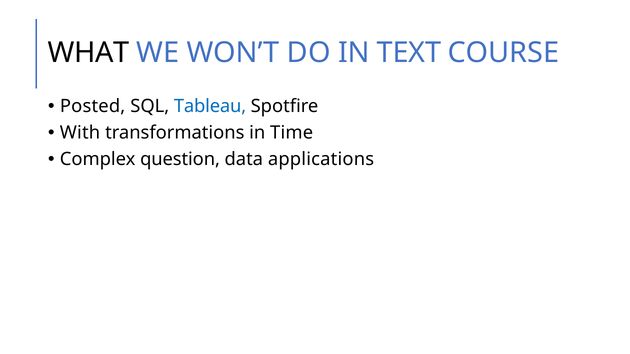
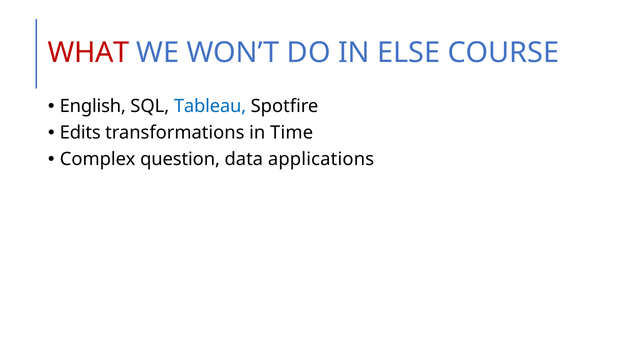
WHAT colour: black -> red (89, 53)
TEXT: TEXT -> ELSE (409, 53)
Posted: Posted -> English (93, 107)
With: With -> Edits (80, 133)
